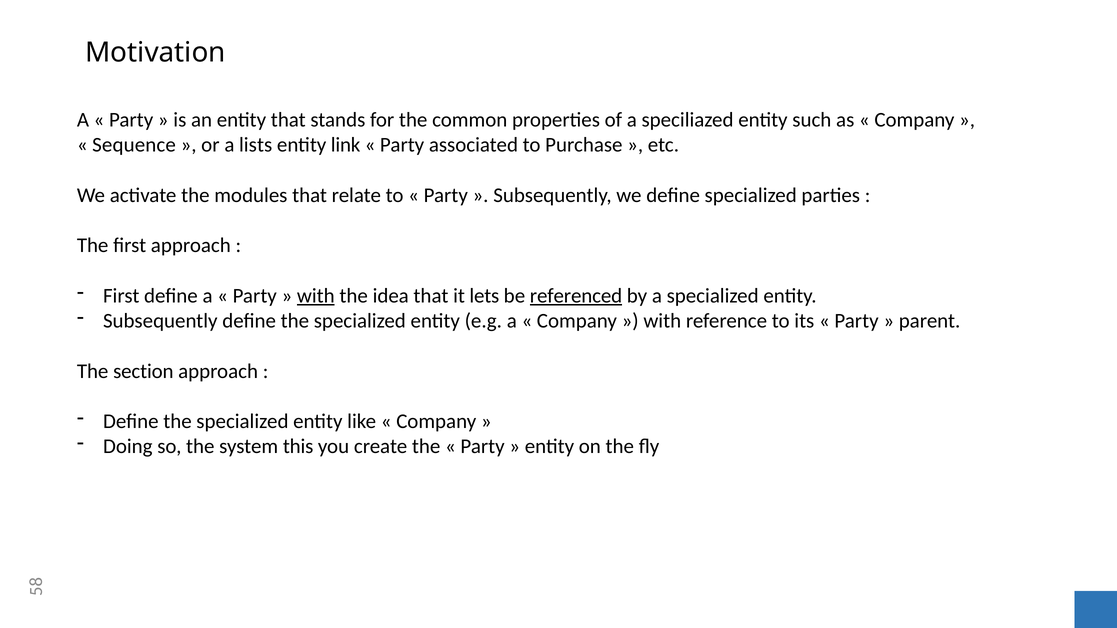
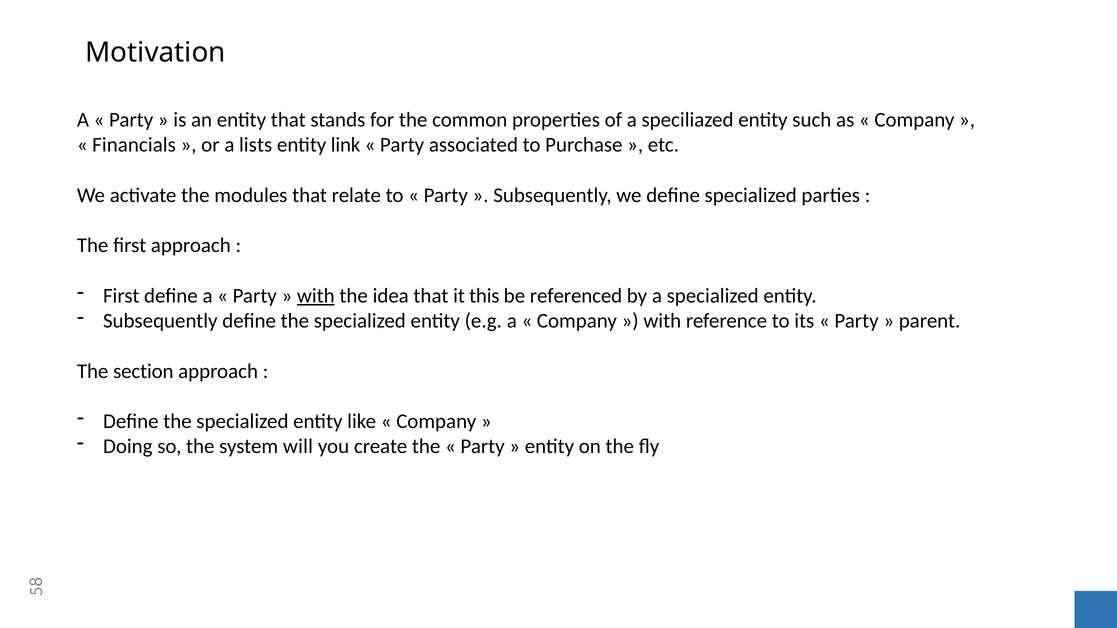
Sequence: Sequence -> Financials (134, 145)
lets: lets -> this (484, 296)
referenced underline: present -> none (576, 296)
this: this -> will (298, 447)
